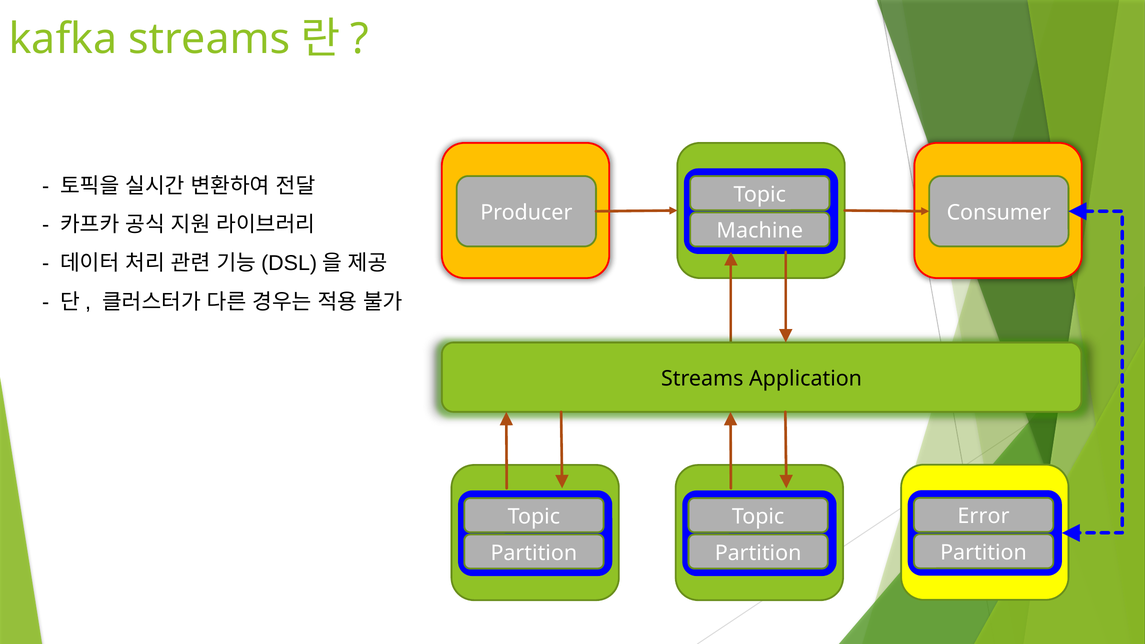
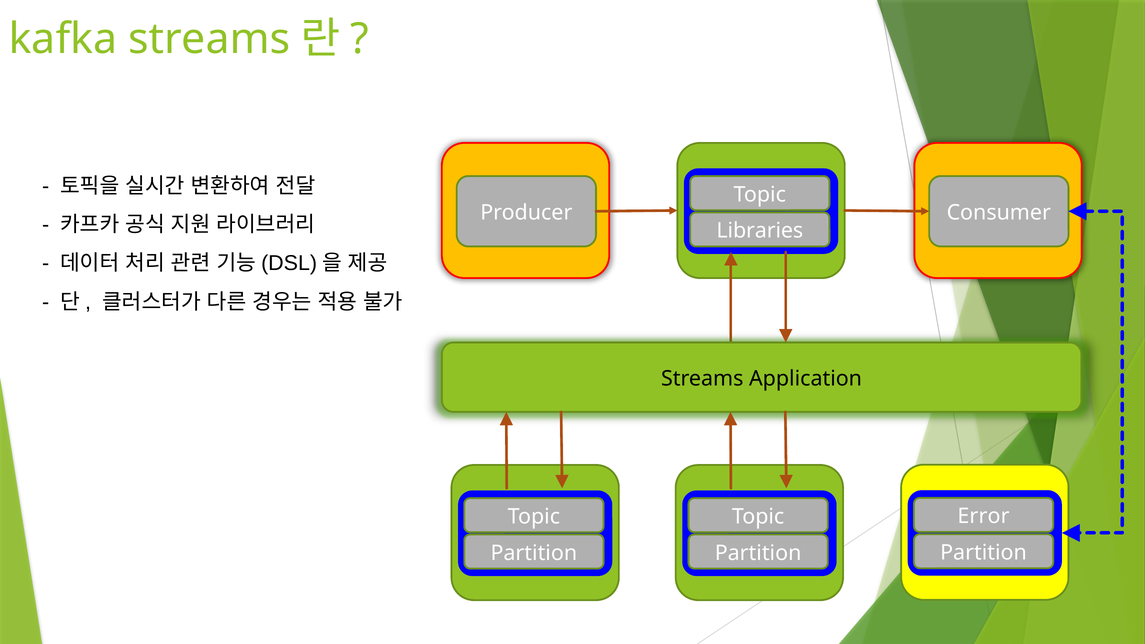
Machine: Machine -> Libraries (760, 231)
